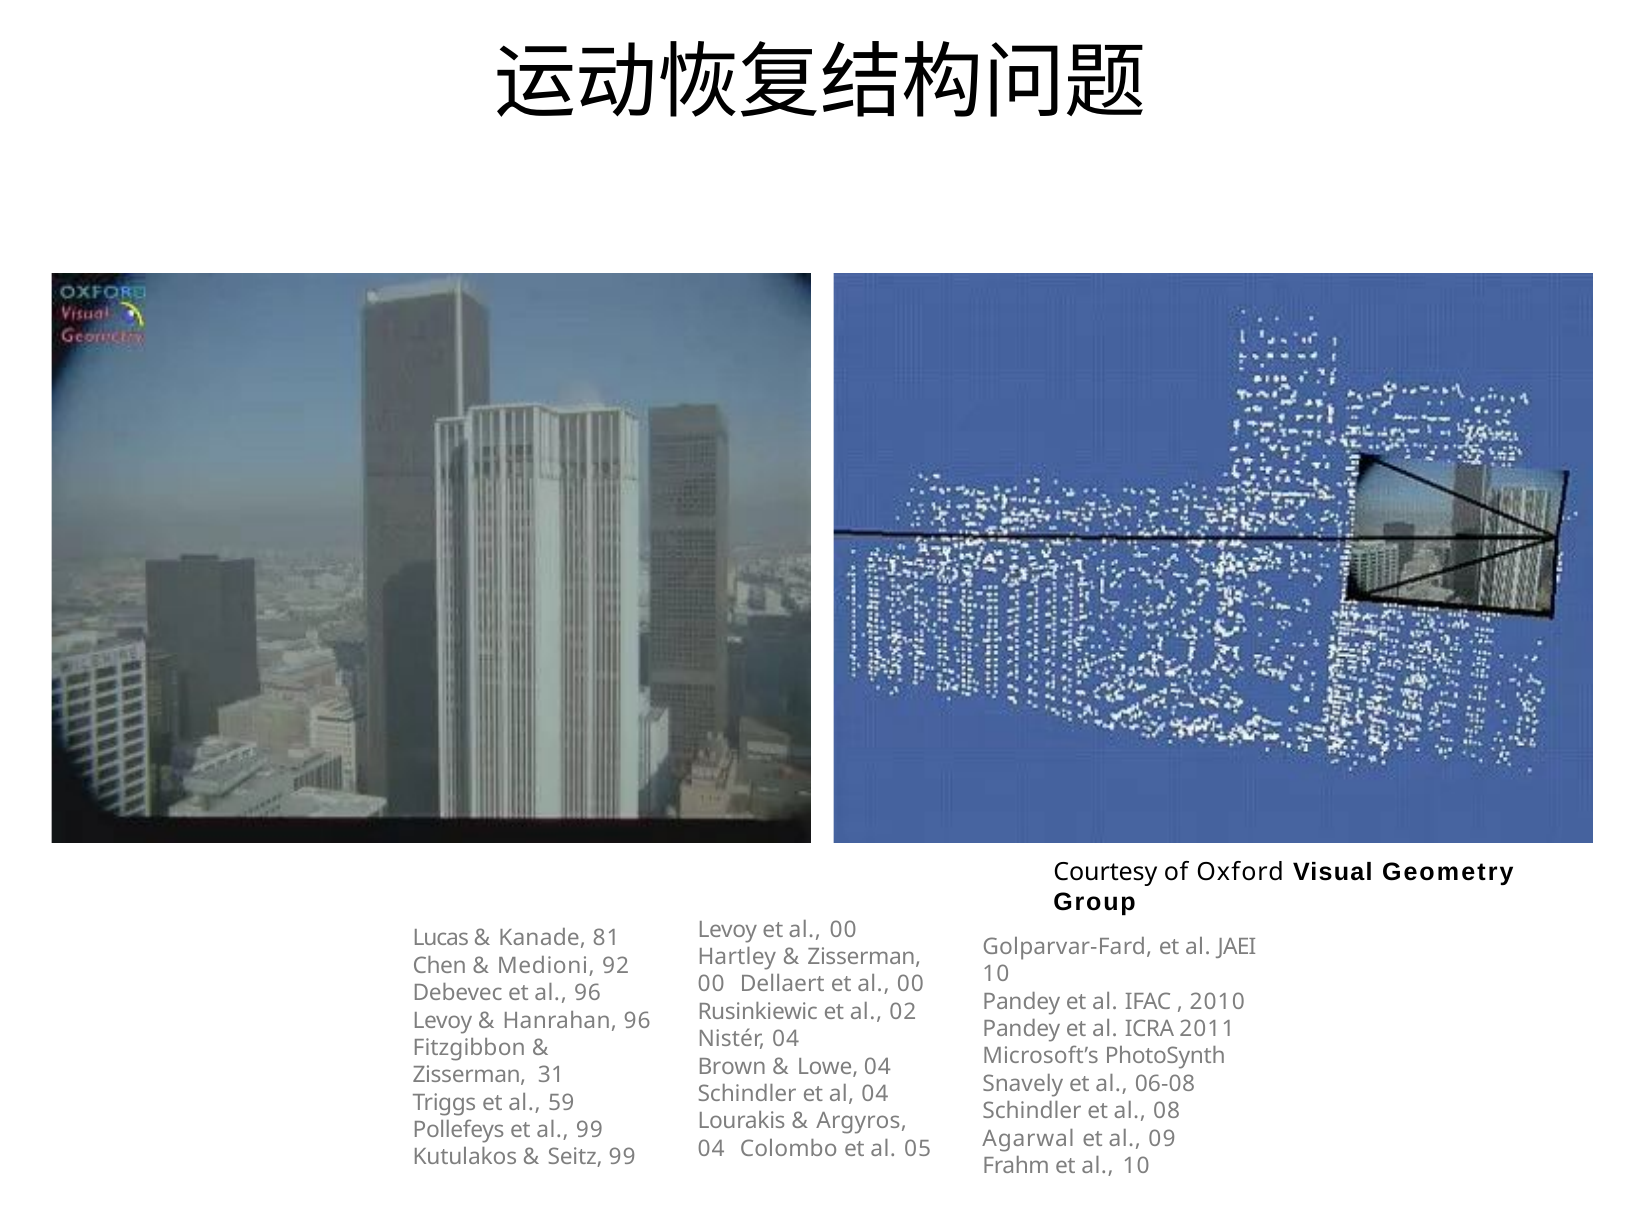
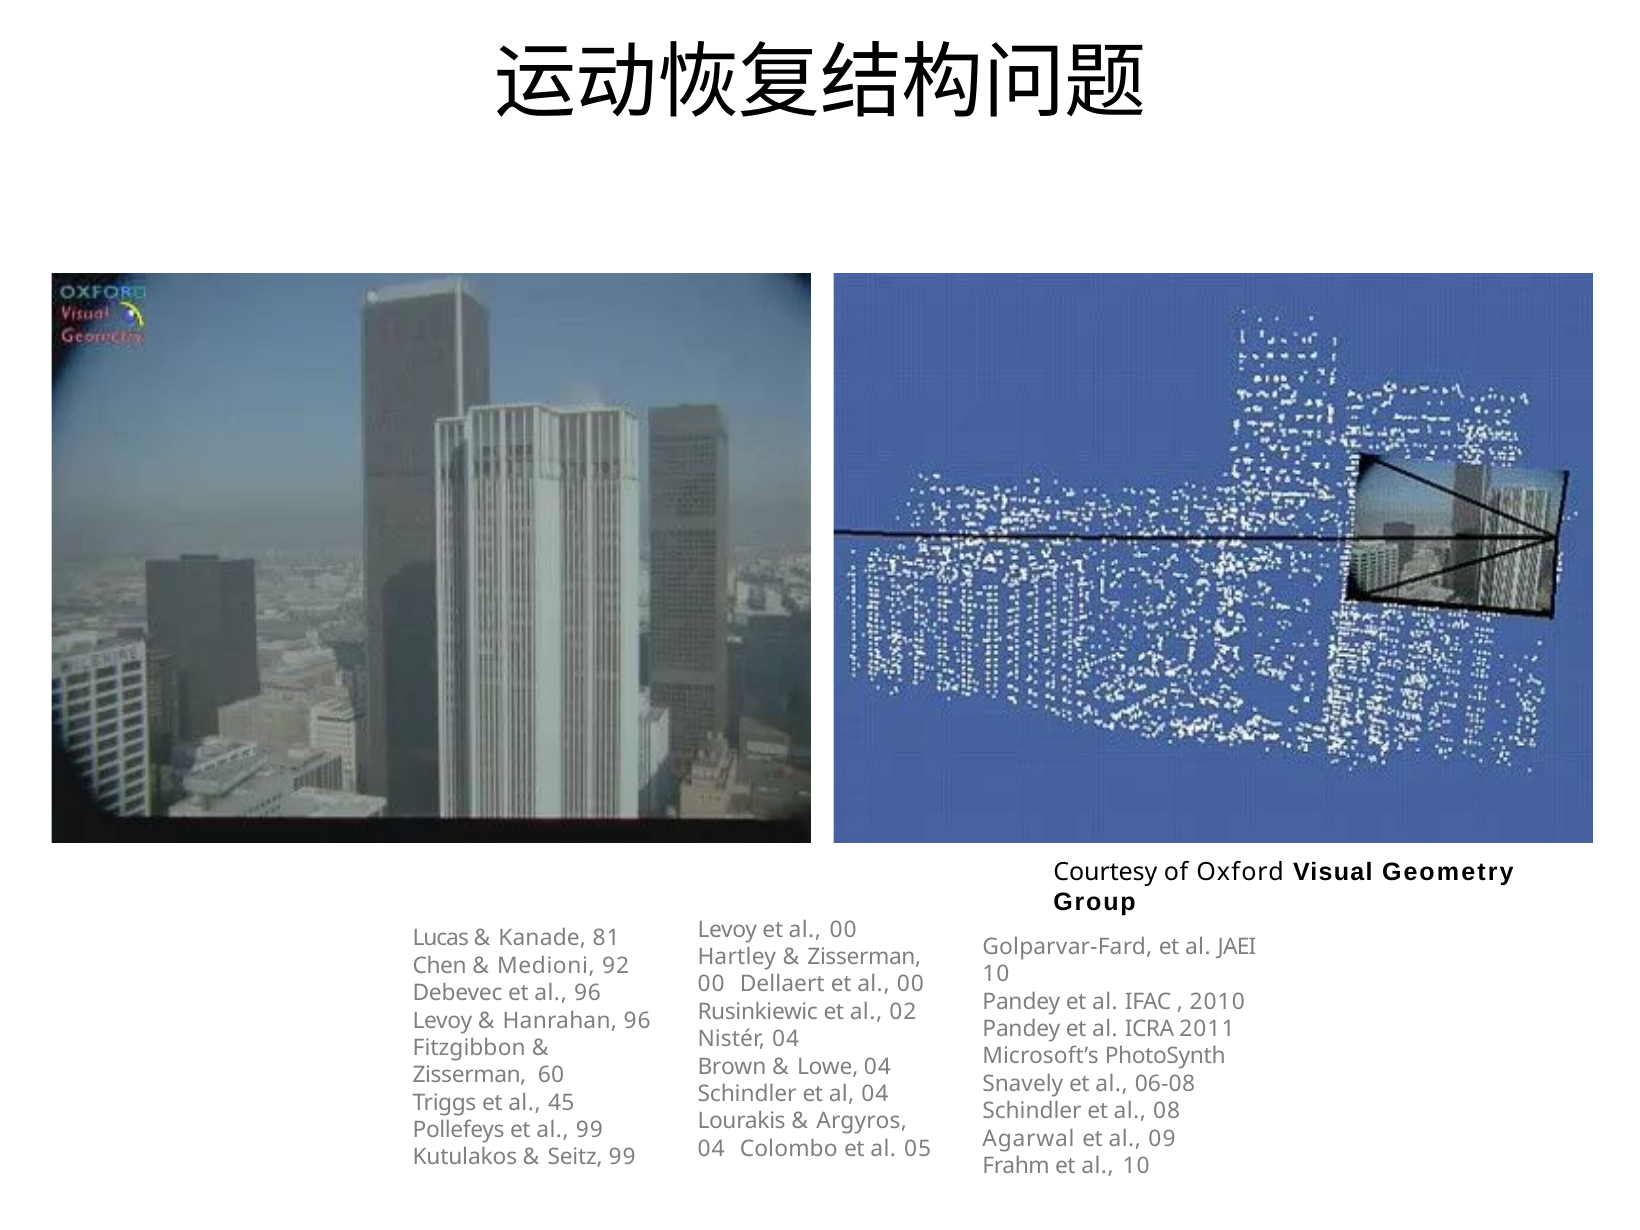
31: 31 -> 60 (551, 1075)
59: 59 -> 45 (561, 1103)
